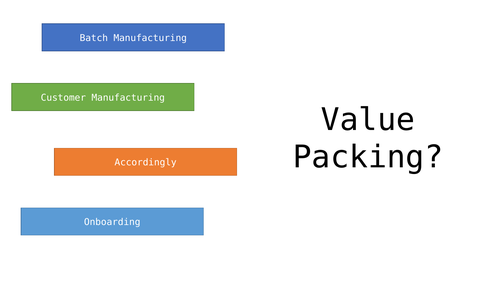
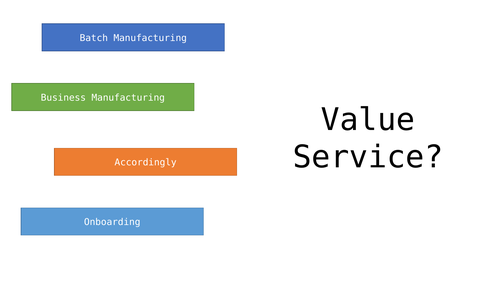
Customer: Customer -> Business (63, 98)
Packing: Packing -> Service (368, 157)
